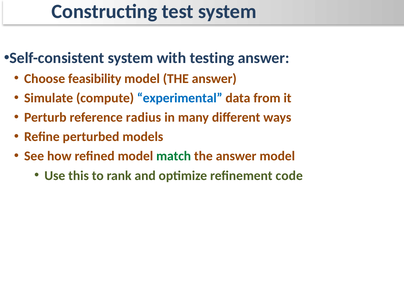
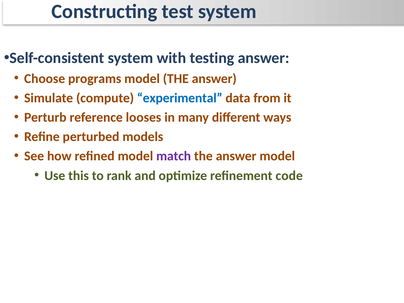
feasibility: feasibility -> programs (95, 79)
radius: radius -> looses (144, 117)
match colour: green -> purple (174, 156)
